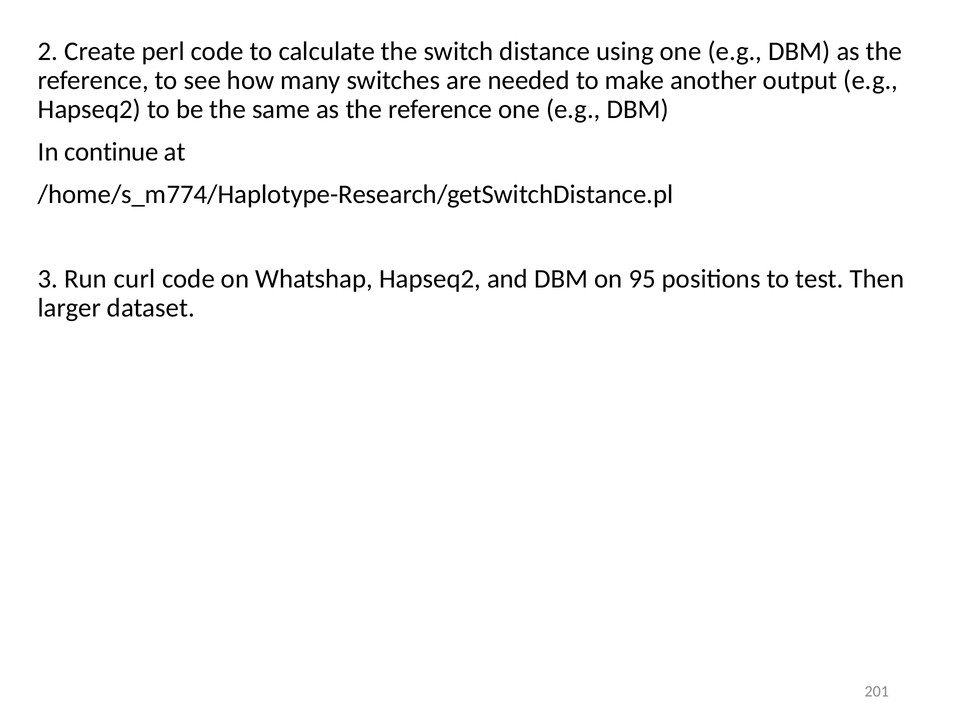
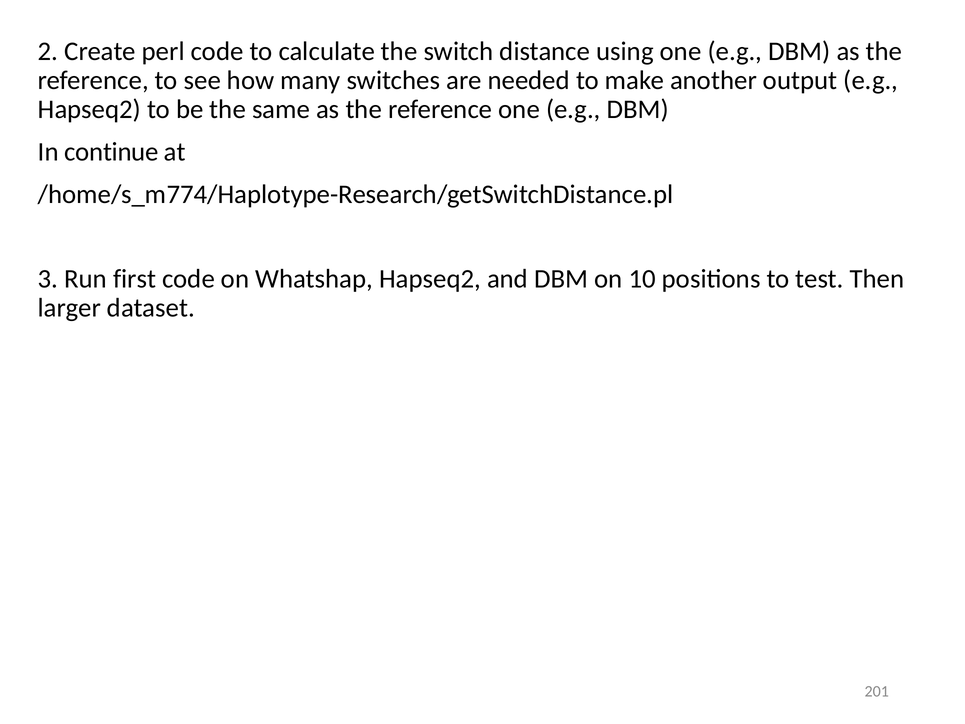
curl: curl -> first (135, 279)
95: 95 -> 10 (642, 279)
